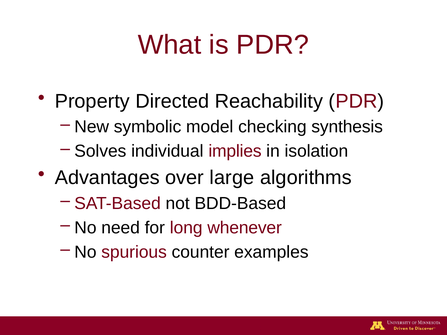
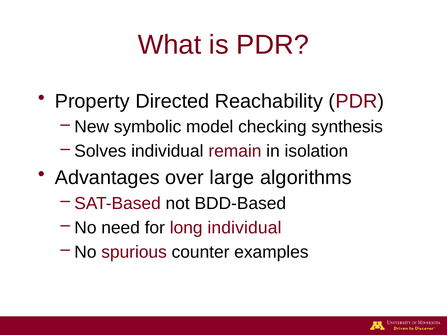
implies: implies -> remain (235, 151)
long whenever: whenever -> individual (244, 228)
